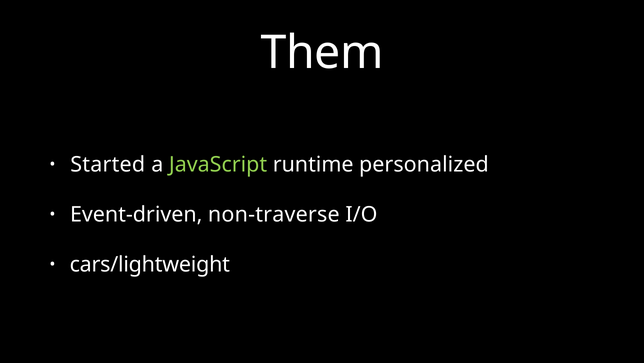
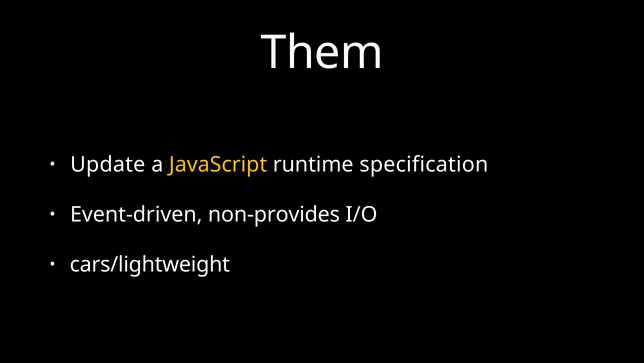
Started: Started -> Update (108, 165)
JavaScript colour: light green -> yellow (218, 165)
personalized: personalized -> specification (424, 165)
non-traverse: non-traverse -> non-provides (274, 214)
